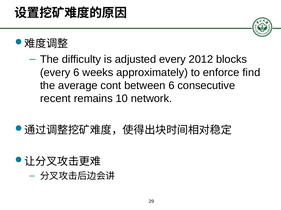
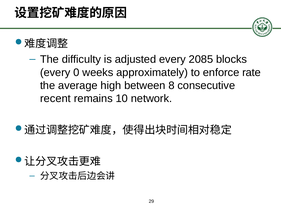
2012: 2012 -> 2085 (201, 60)
every 6: 6 -> 0 (76, 73)
find: find -> rate (251, 73)
cont: cont -> high (111, 86)
between 6: 6 -> 8 (171, 86)
